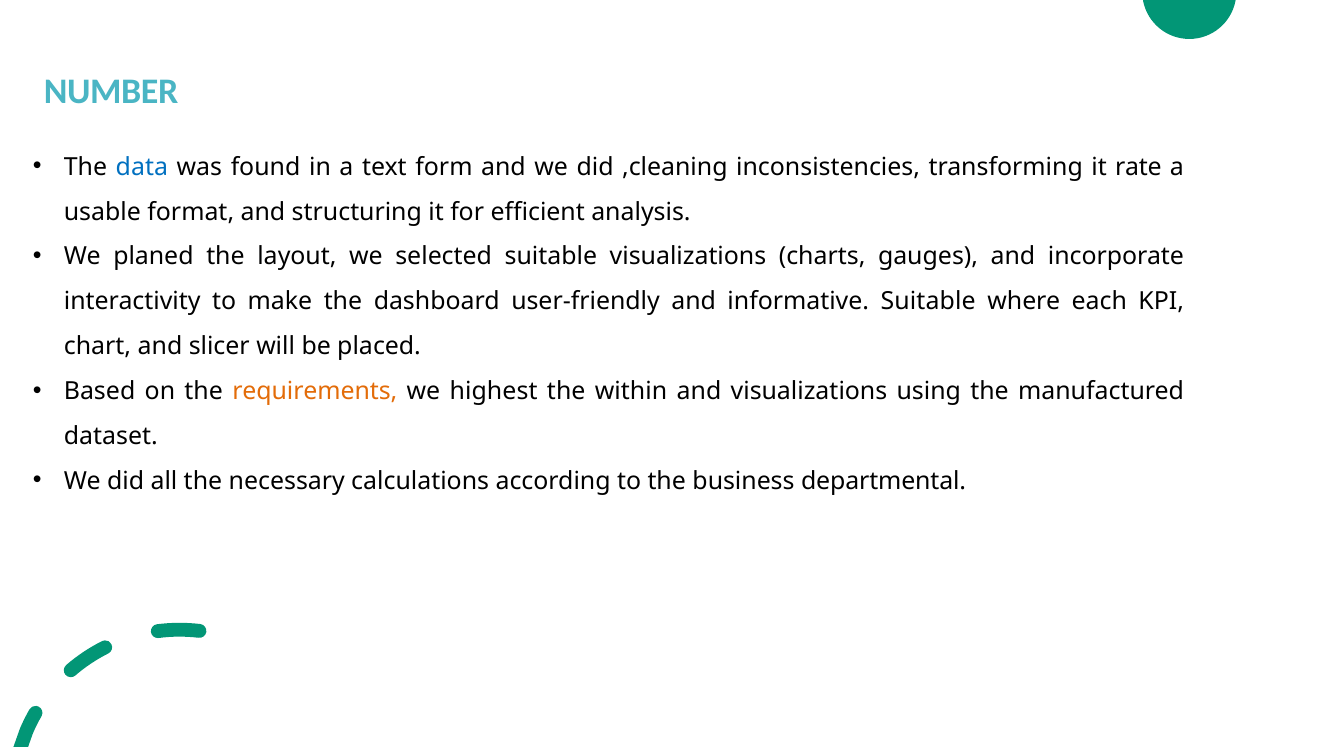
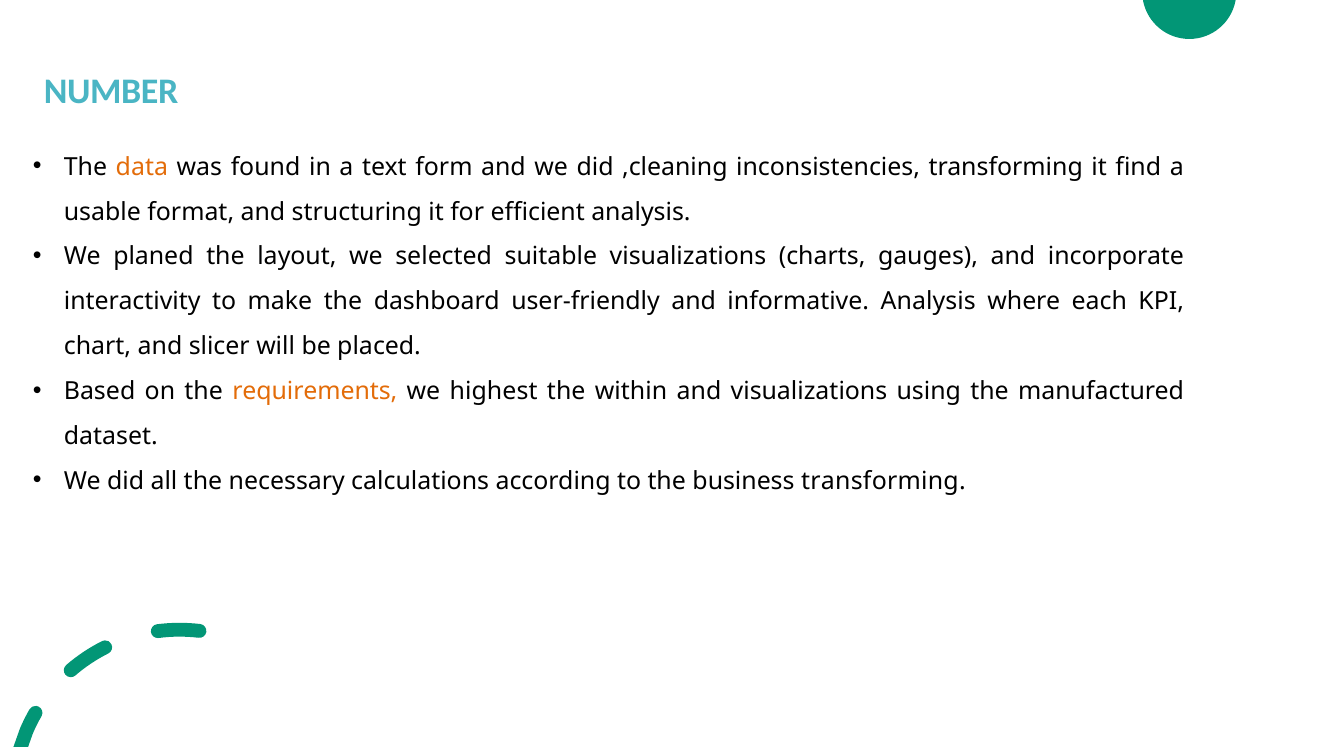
data colour: blue -> orange (142, 167)
rate: rate -> find (1138, 167)
informative Suitable: Suitable -> Analysis (928, 302)
business departmental: departmental -> transforming (883, 481)
